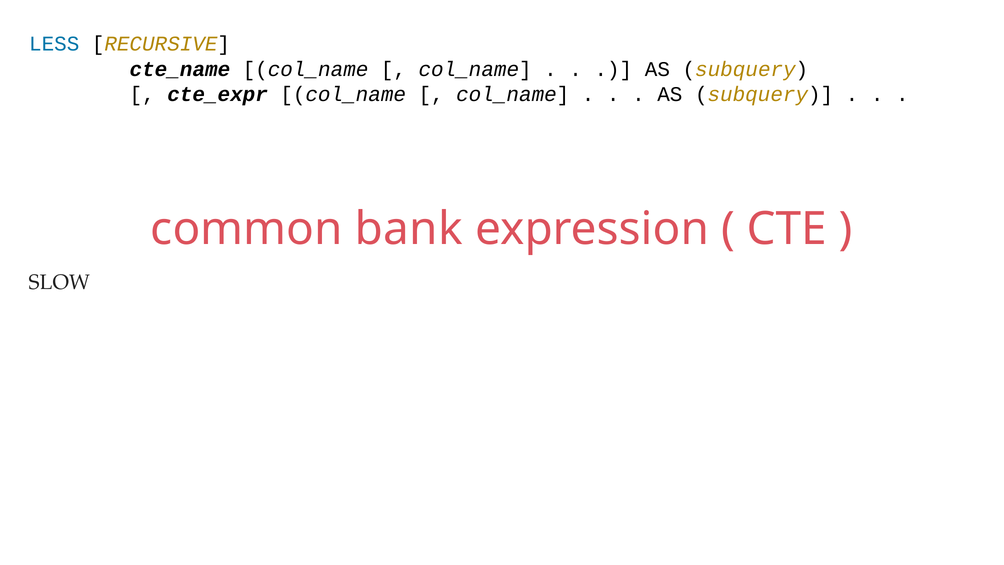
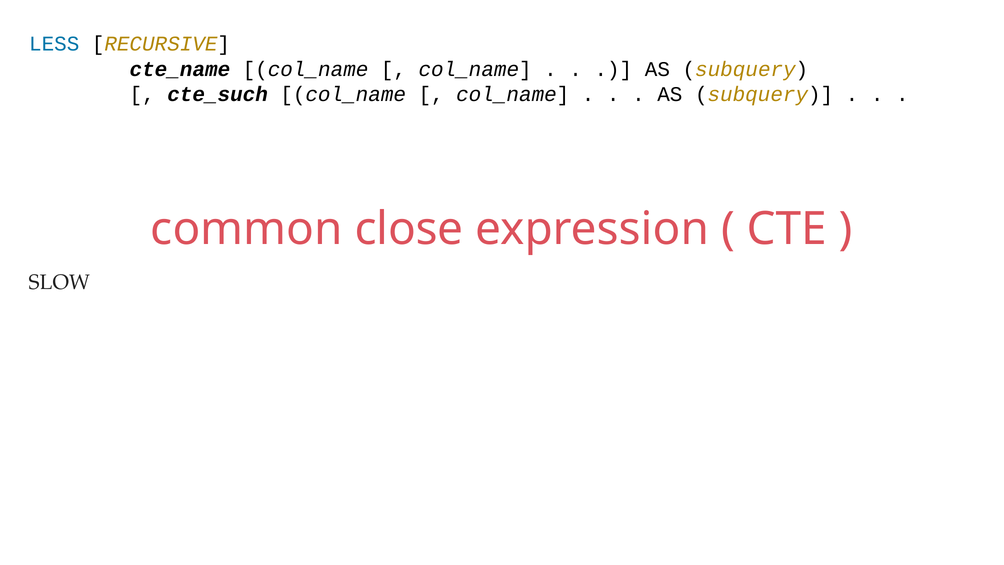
cte_expr: cte_expr -> cte_such (218, 94)
bank: bank -> close (409, 229)
